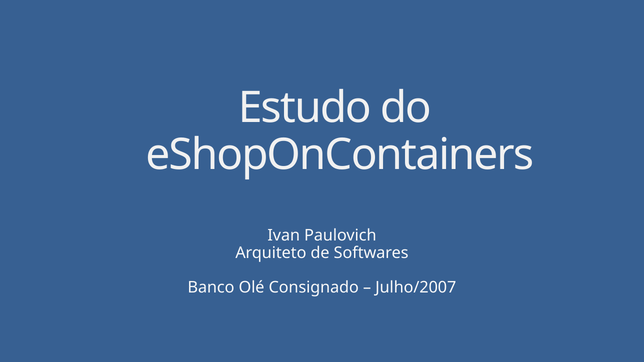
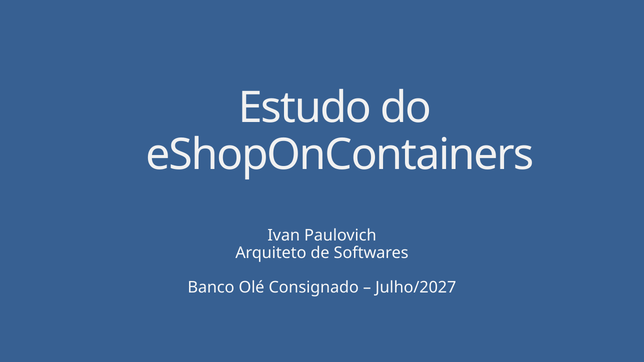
Julho/2007: Julho/2007 -> Julho/2027 (416, 288)
